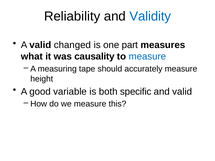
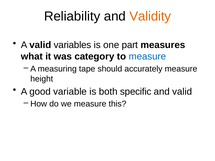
Validity colour: blue -> orange (150, 16)
changed: changed -> variables (73, 45)
causality: causality -> category (94, 57)
